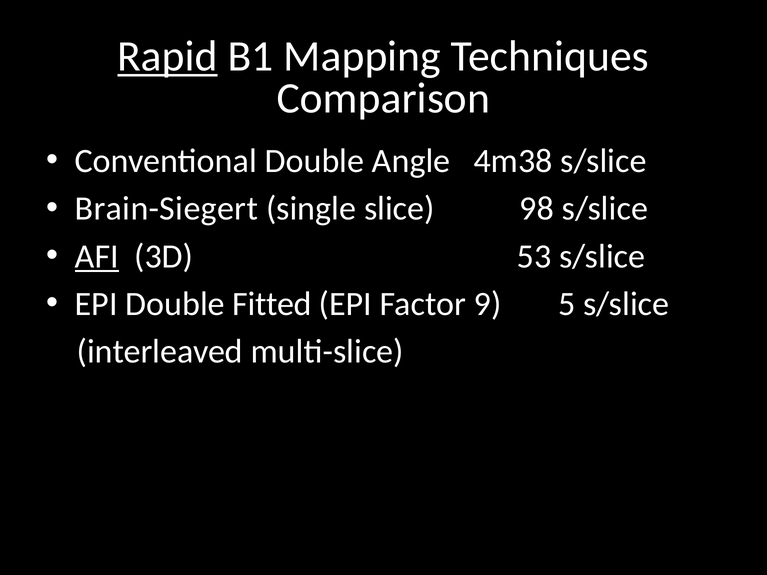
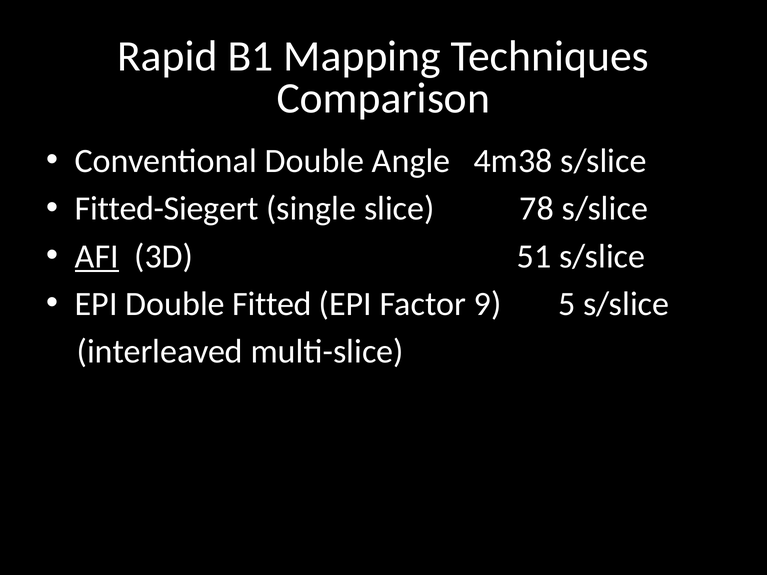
Rapid underline: present -> none (167, 57)
Brain-Siegert: Brain-Siegert -> Fitted-Siegert (167, 209)
98: 98 -> 78 (537, 209)
53: 53 -> 51 (534, 256)
